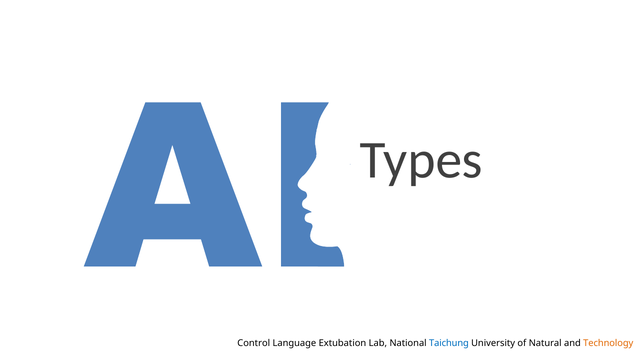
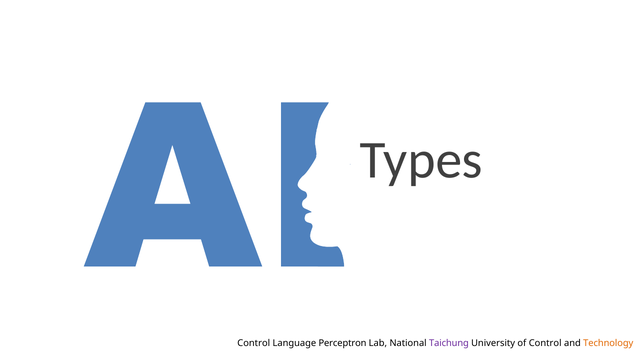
Extubation: Extubation -> Perceptron (342, 343)
Taichung colour: blue -> purple (449, 343)
of Natural: Natural -> Control (545, 343)
